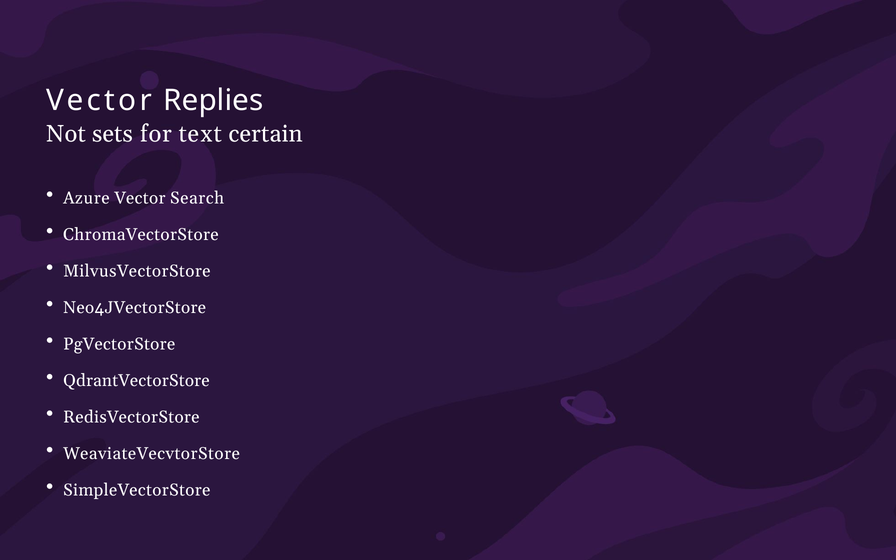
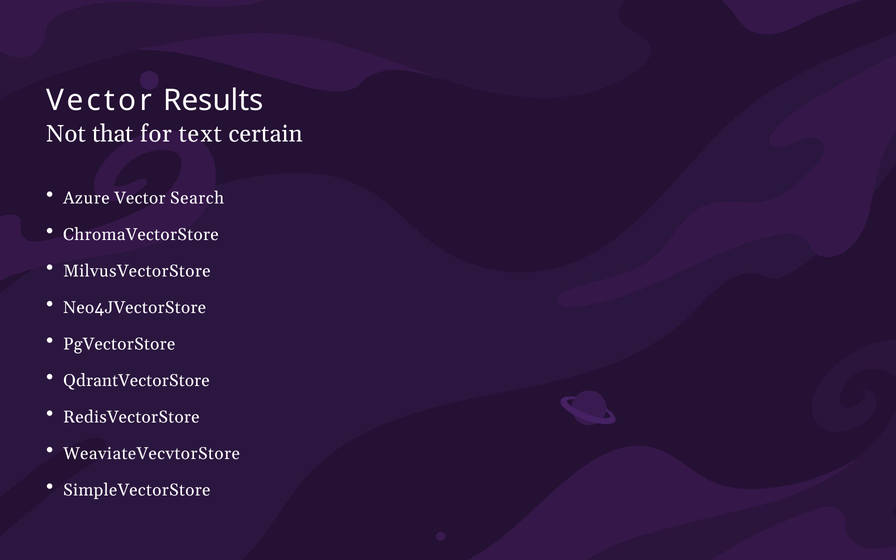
Replies: Replies -> Results (213, 101)
sets: sets -> that (113, 134)
